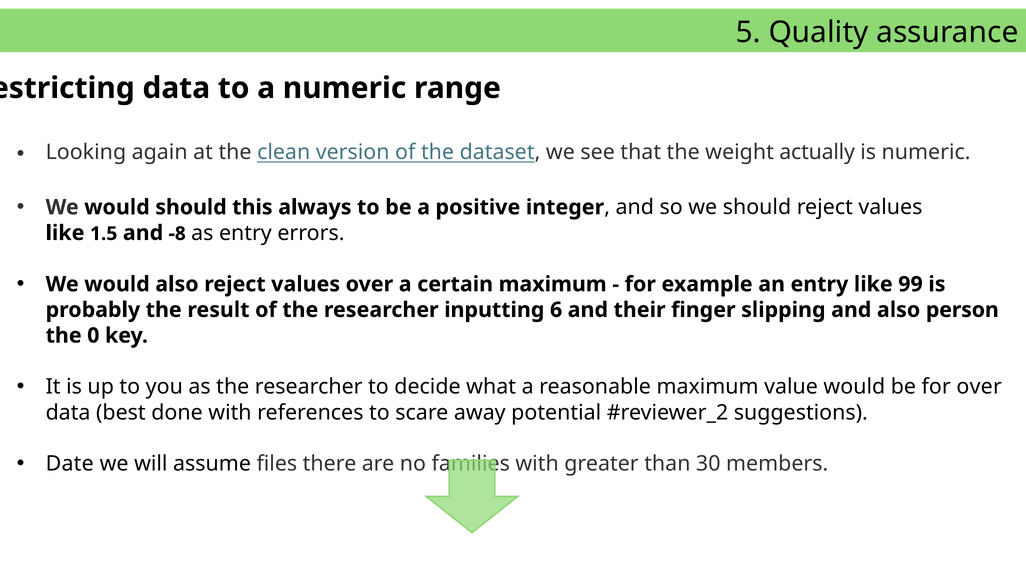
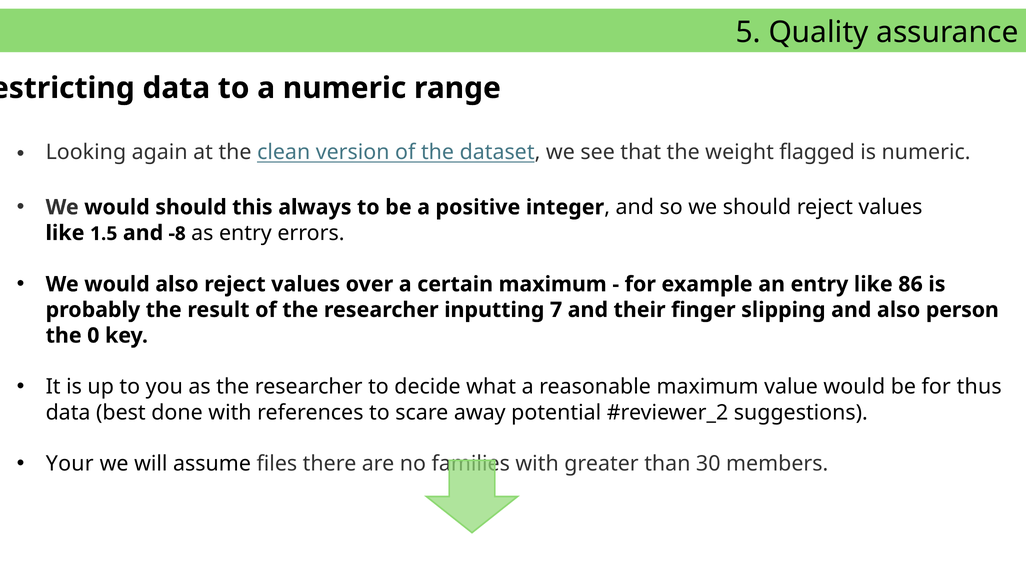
actually: actually -> flagged (817, 152)
99: 99 -> 86 (910, 284)
6: 6 -> 7 (556, 310)
for over: over -> thus (979, 387)
Date: Date -> Your (70, 464)
